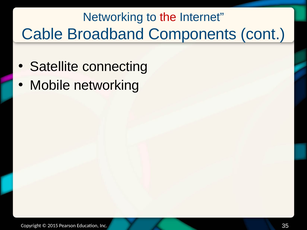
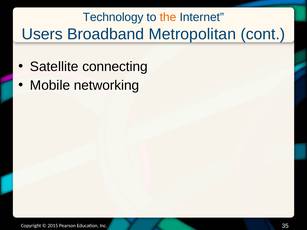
Networking: Networking -> Technology (113, 17)
the colour: red -> orange (168, 17)
Cable: Cable -> Users (42, 34)
Components: Components -> Metropolitan (192, 34)
